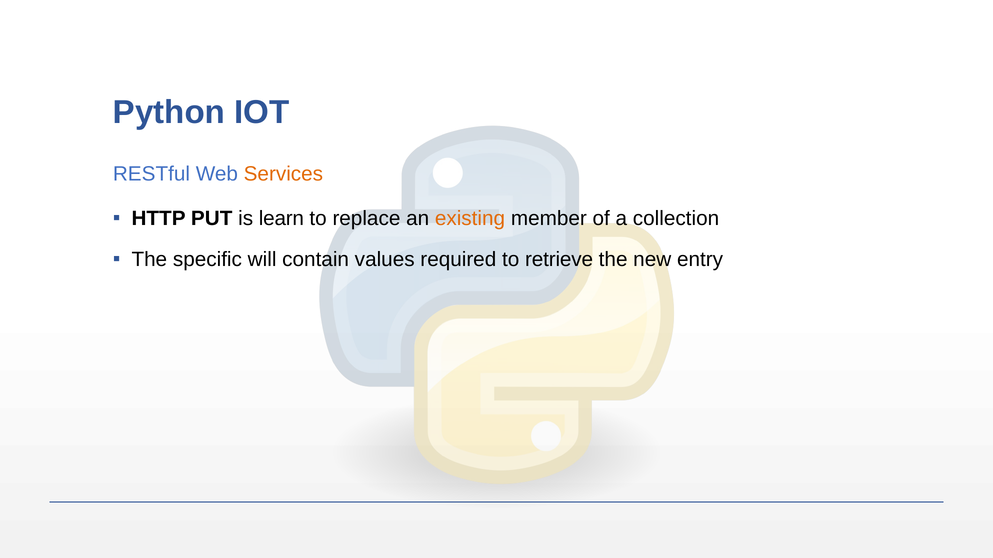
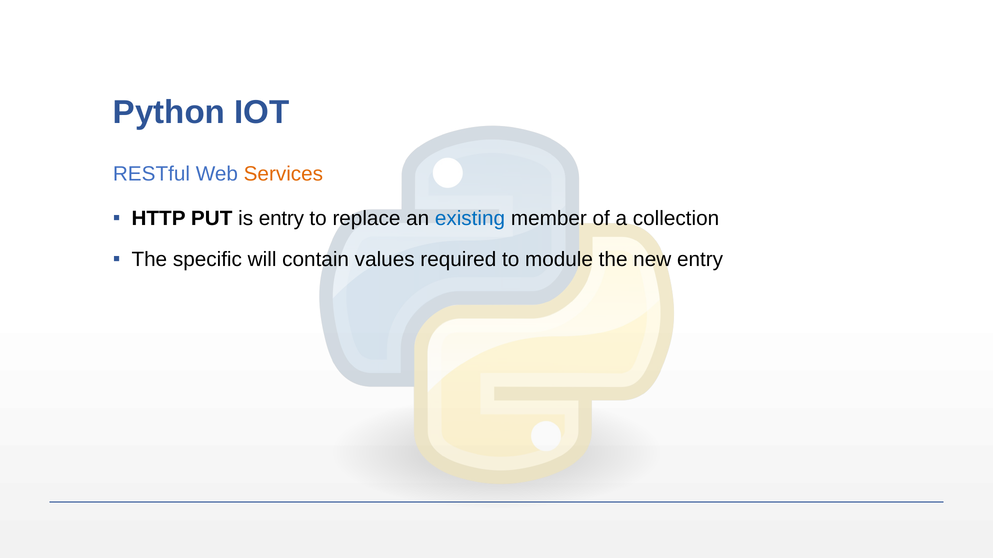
is learn: learn -> entry (281, 219)
existing colour: orange -> blue (470, 219)
retrieve: retrieve -> module (559, 260)
